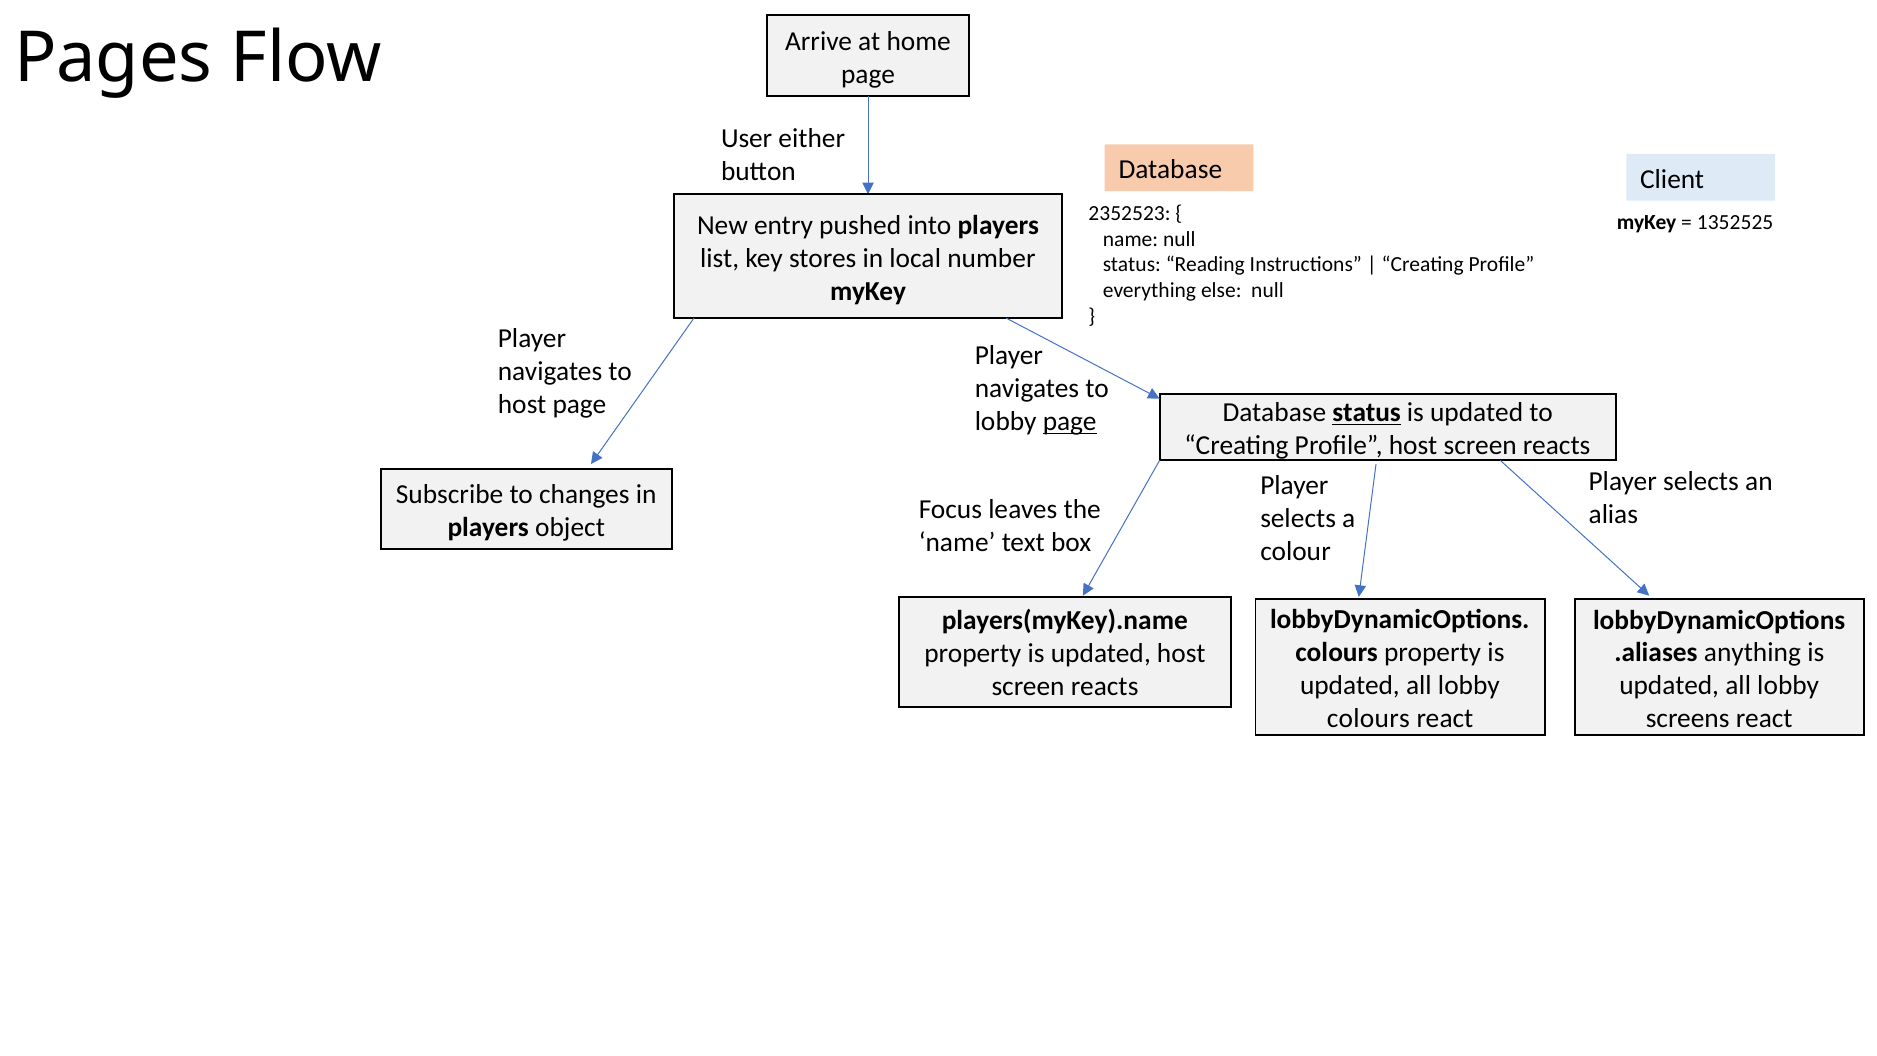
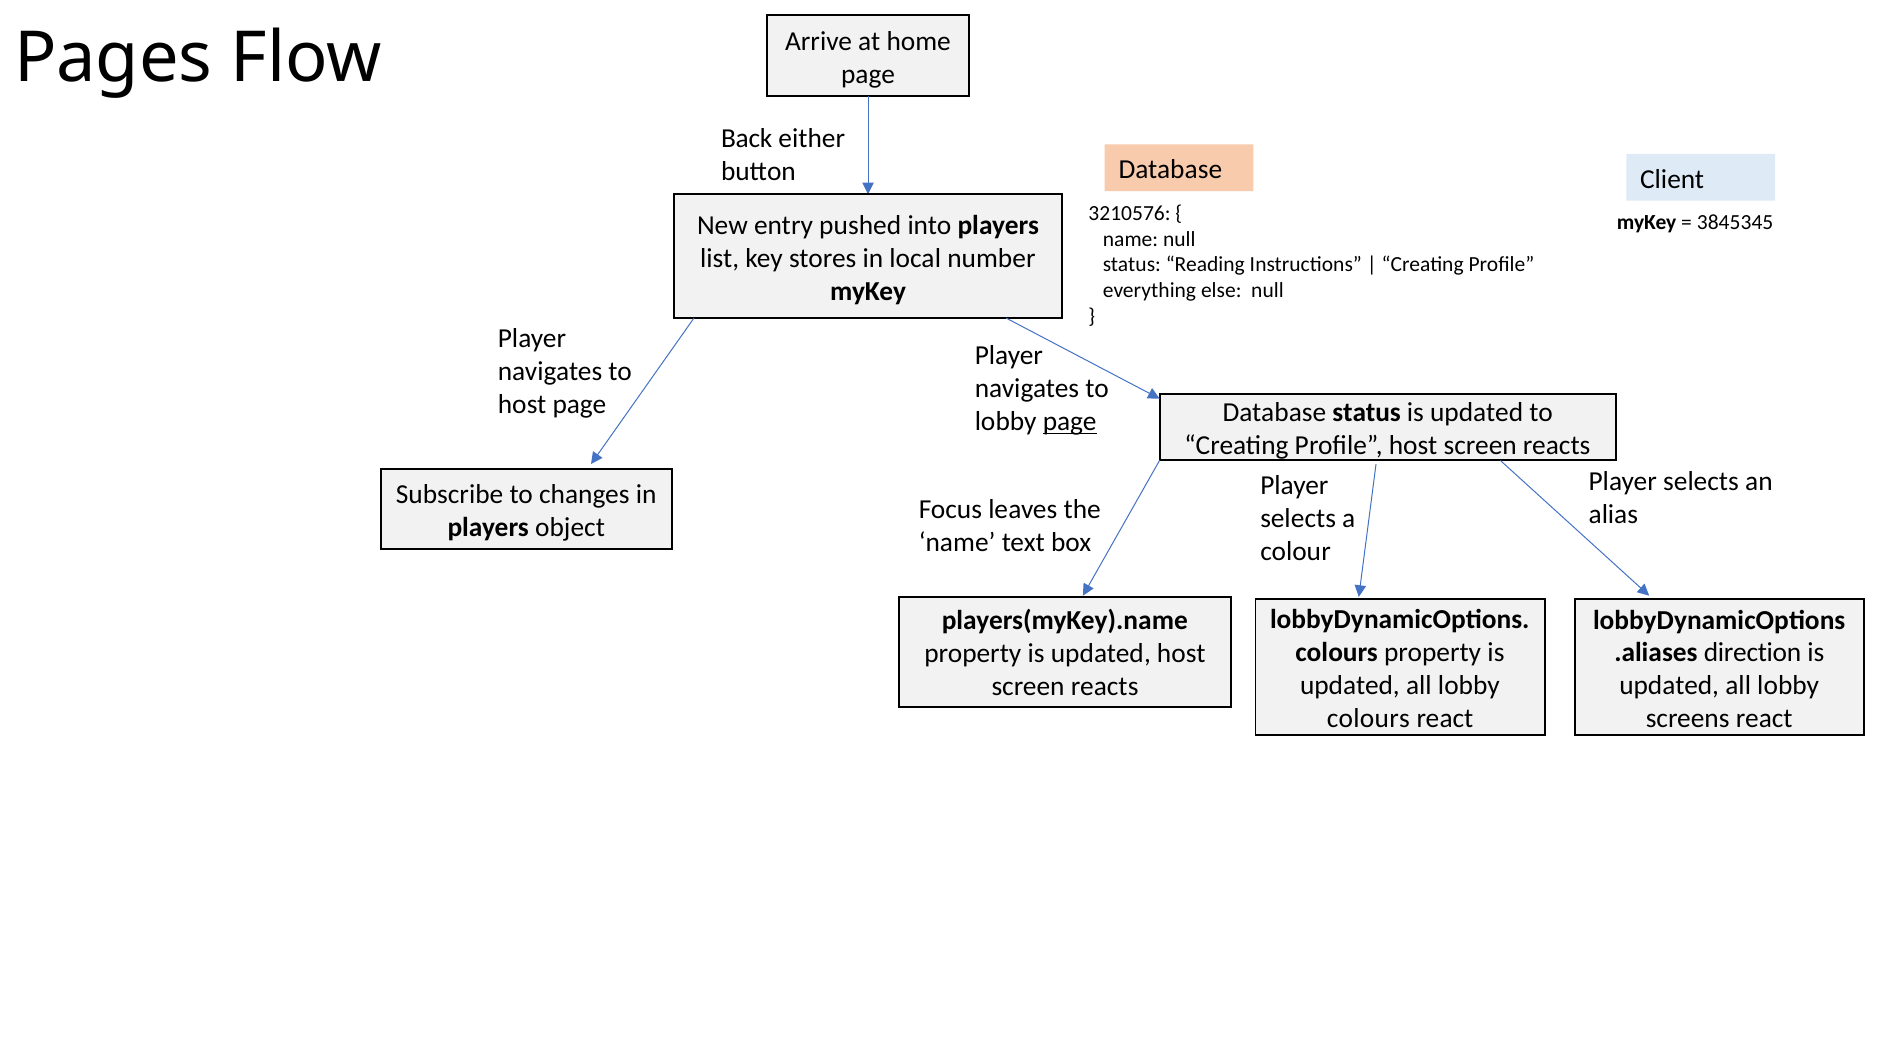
User: User -> Back (747, 139)
2352523: 2352523 -> 3210576 (1130, 213)
1352525: 1352525 -> 3845345 (1735, 223)
status underline: present -> none (1367, 413)
anything: anything -> direction (1753, 653)
